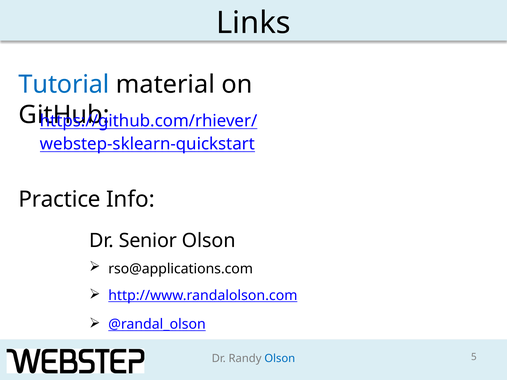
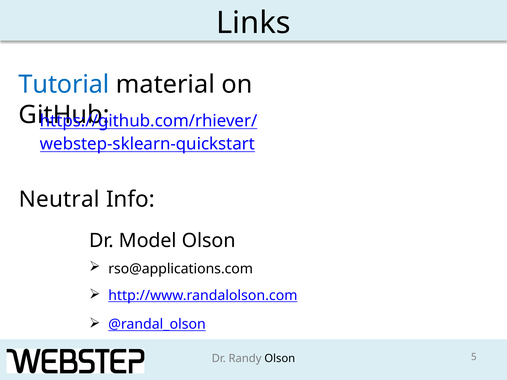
Practice: Practice -> Neutral (59, 200)
Senior: Senior -> Model (148, 241)
Olson colour: blue -> black (280, 359)
